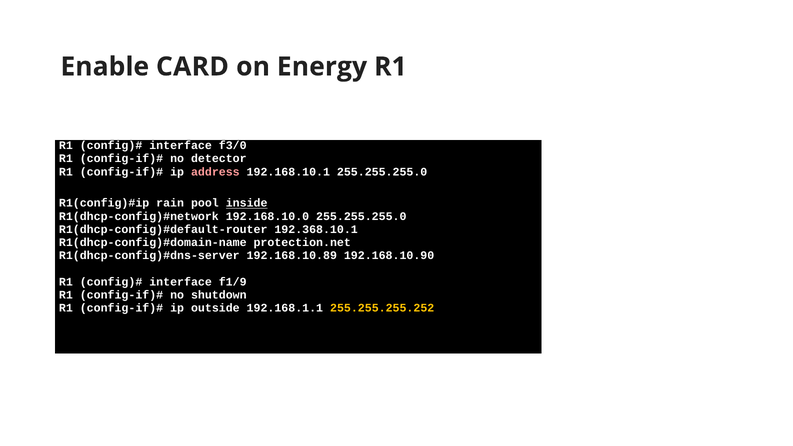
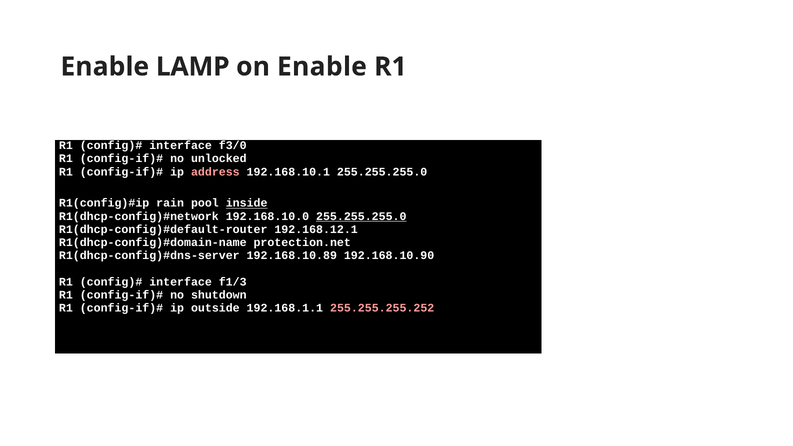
CARD: CARD -> LAMP (193, 67)
on Energy: Energy -> Enable (322, 67)
detector: detector -> unlocked (219, 159)
255.255.255.0 underline: none -> present (361, 216)
192.368.10.1: 192.368.10.1 -> 192.168.12.1 (316, 229)
f1/9: f1/9 -> f1/3 (233, 282)
255.255.255.252 colour: yellow -> pink (382, 308)
